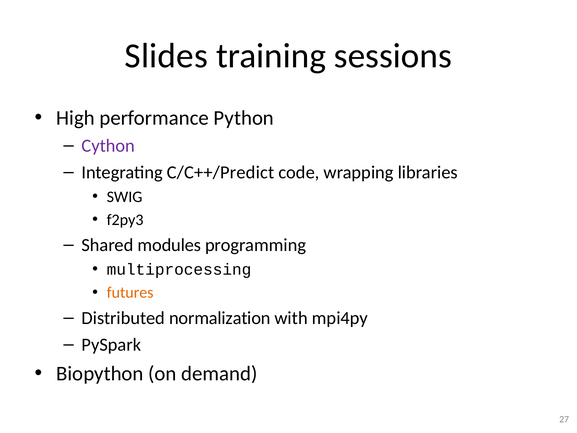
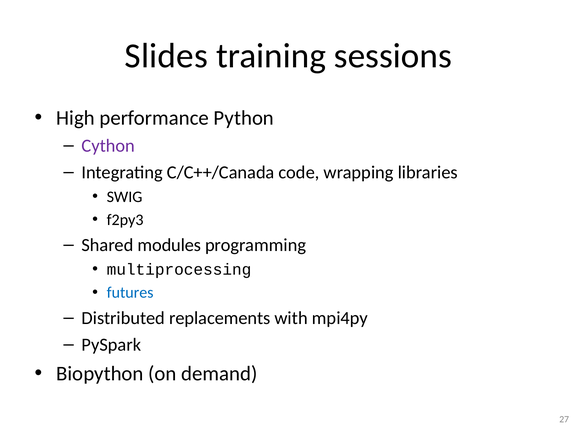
C/C++/Predict: C/C++/Predict -> C/C++/Canada (221, 172)
futures colour: orange -> blue (130, 292)
normalization: normalization -> replacements (220, 318)
